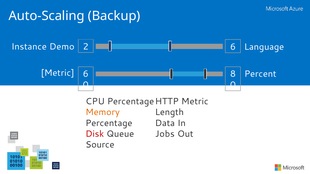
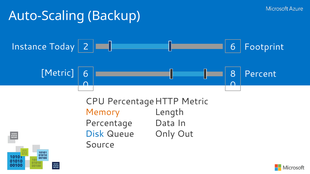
Demo: Demo -> Today (62, 47)
Language: Language -> Footprint (264, 47)
Disk colour: red -> blue (95, 134)
Jobs: Jobs -> Only (165, 134)
